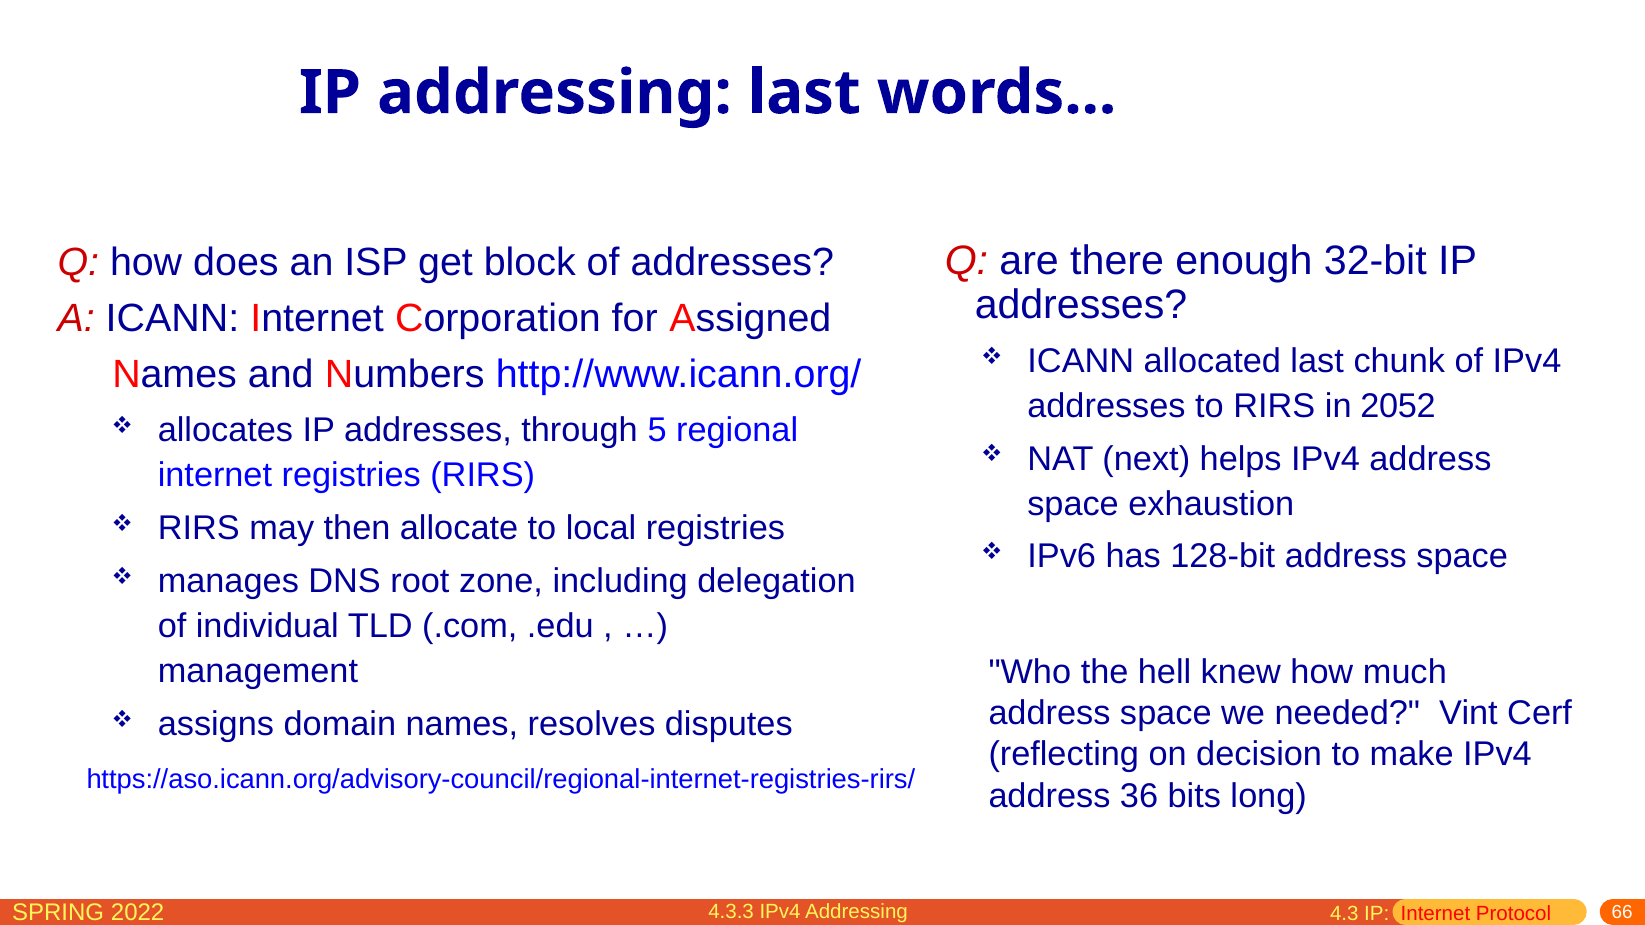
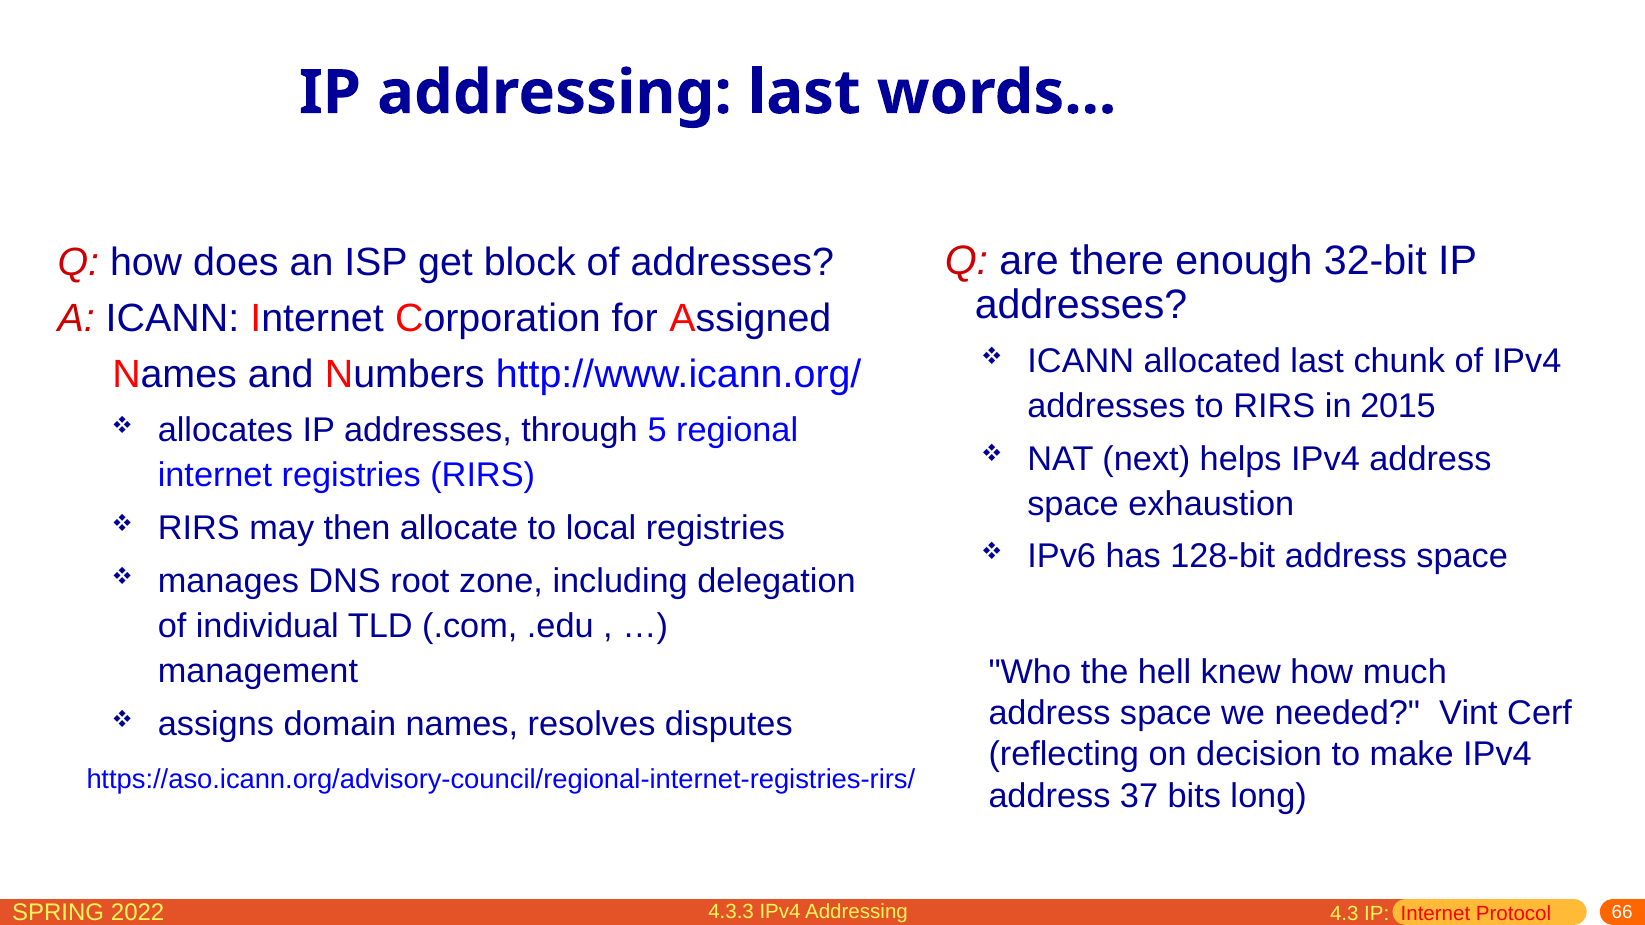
2052: 2052 -> 2015 (1398, 407)
36: 36 -> 37 (1139, 796)
